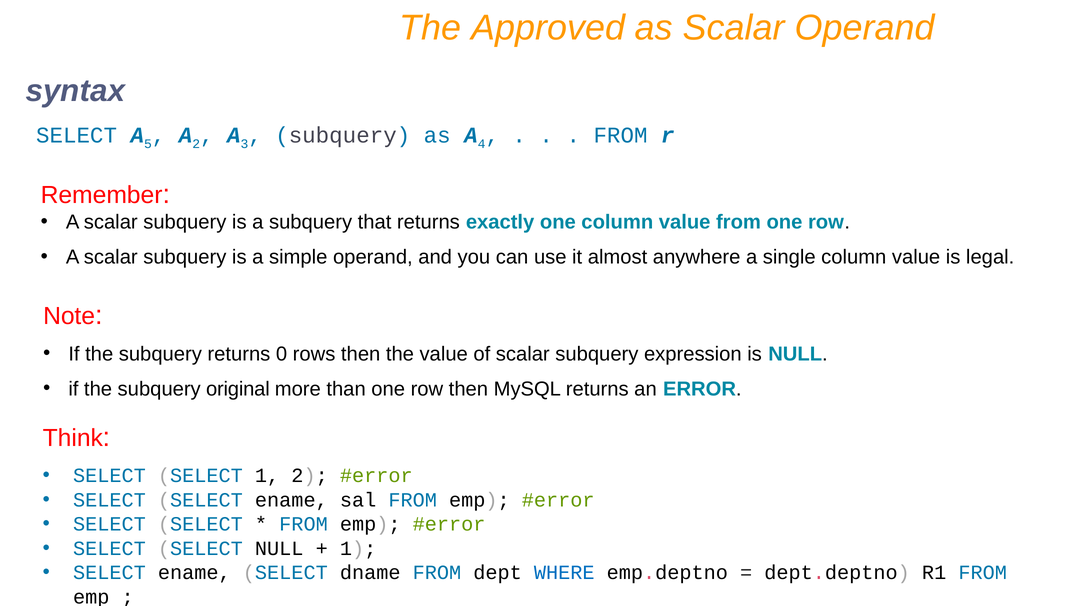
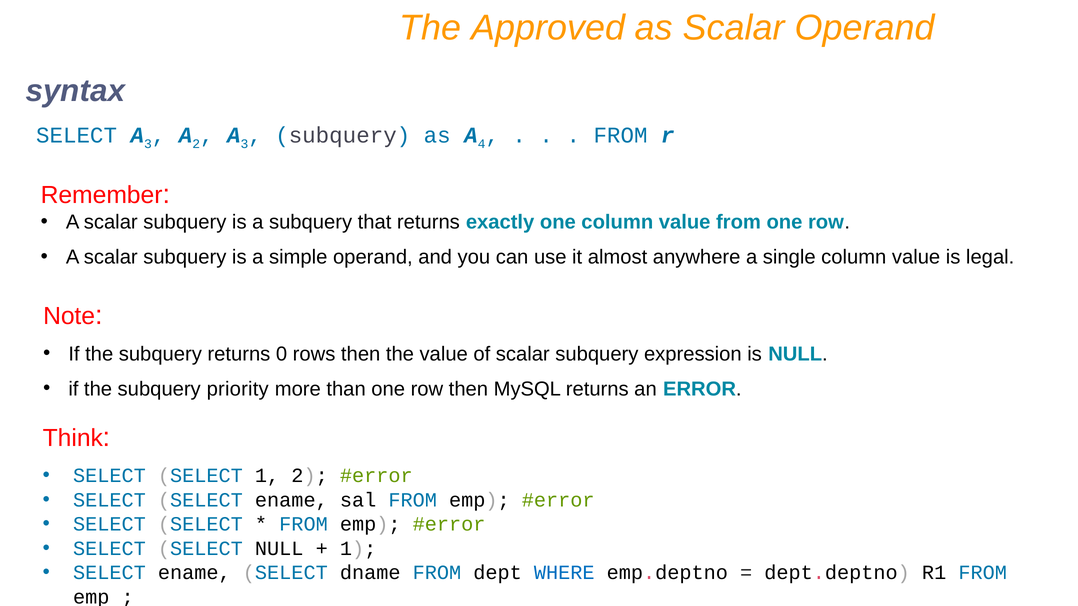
SELECT A 5: 5 -> 3 (148, 144)
original: original -> priority (238, 389)
